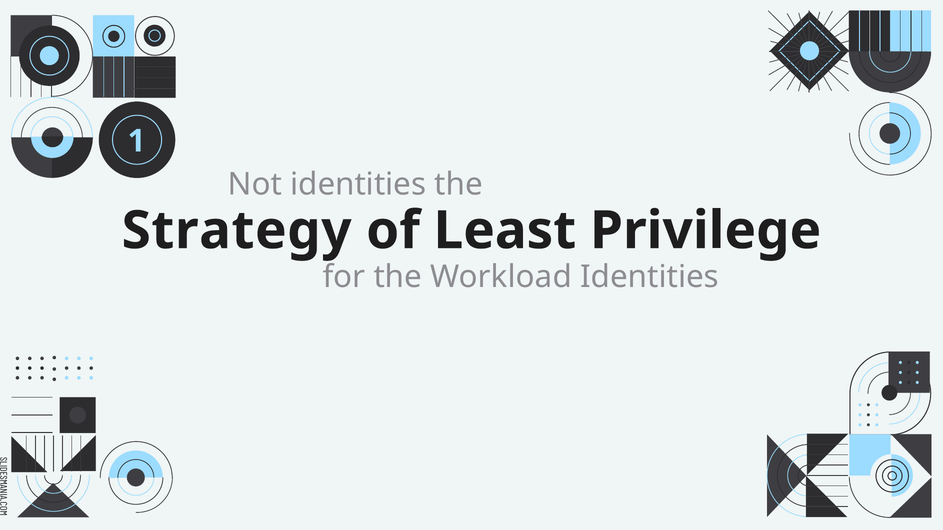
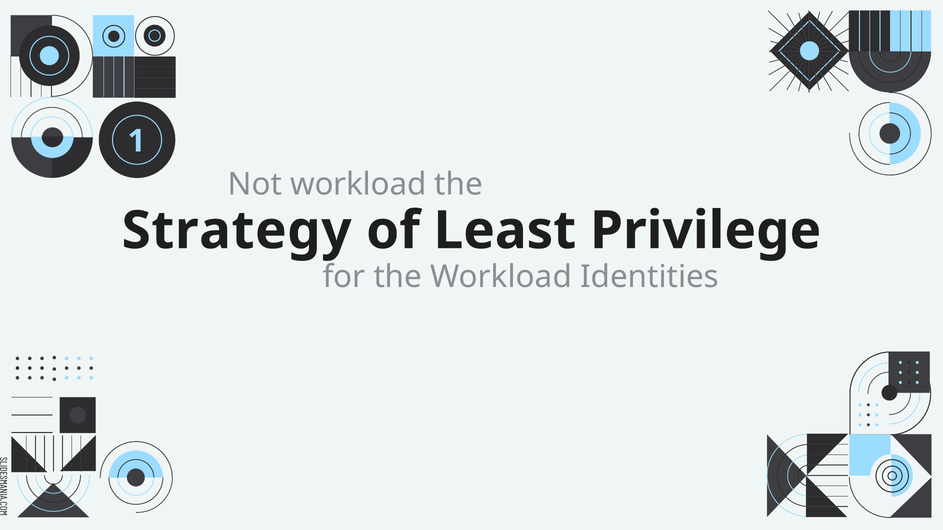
Not identities: identities -> workload (358, 184)
